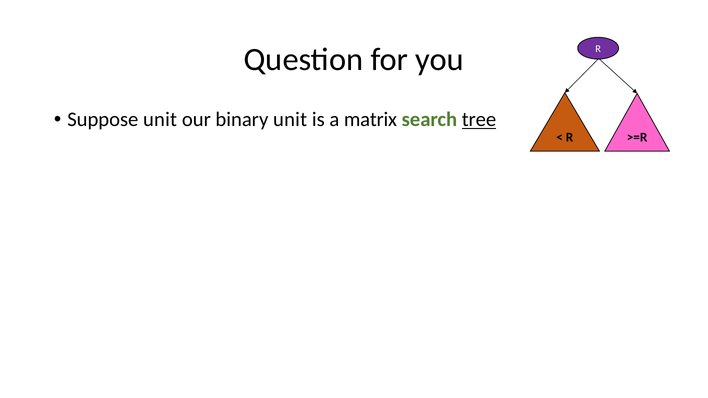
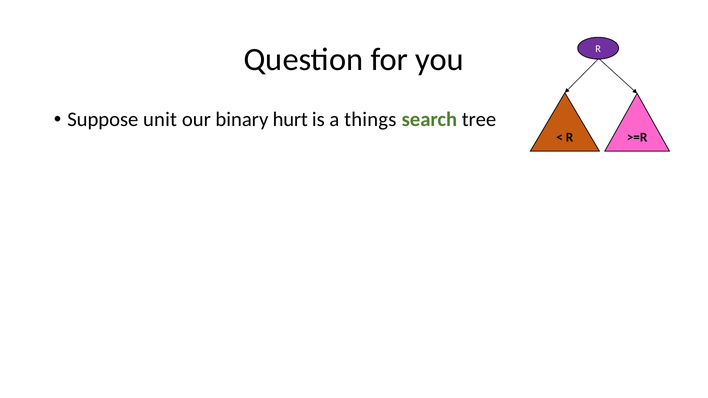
binary unit: unit -> hurt (290, 120)
matrix: matrix -> things (370, 120)
tree underline: present -> none (479, 120)
